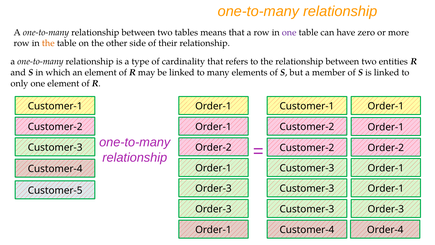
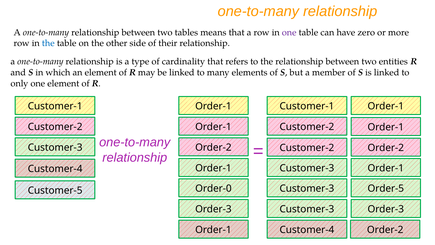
the colour: orange -> blue (48, 43)
Order-3: Order-3 -> Order-0 (213, 188)
Order-1: Order-1 -> Order-5 (386, 188)
Order-4: Order-4 -> Order-2 (385, 230)
